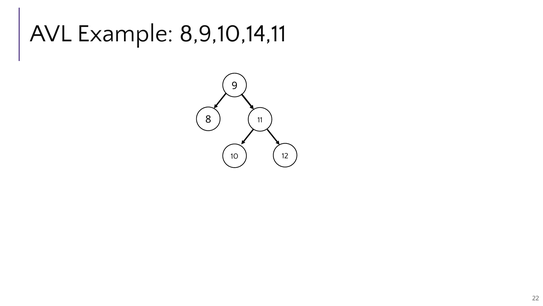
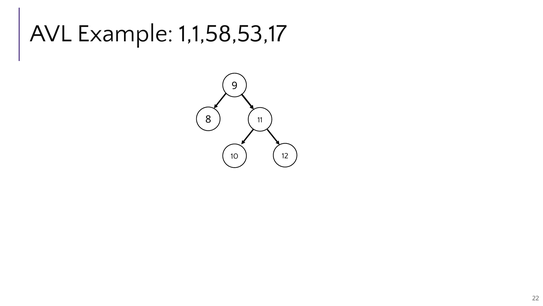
8,9,10,14,11: 8,9,10,14,11 -> 1,1,58,53,17 (233, 33)
